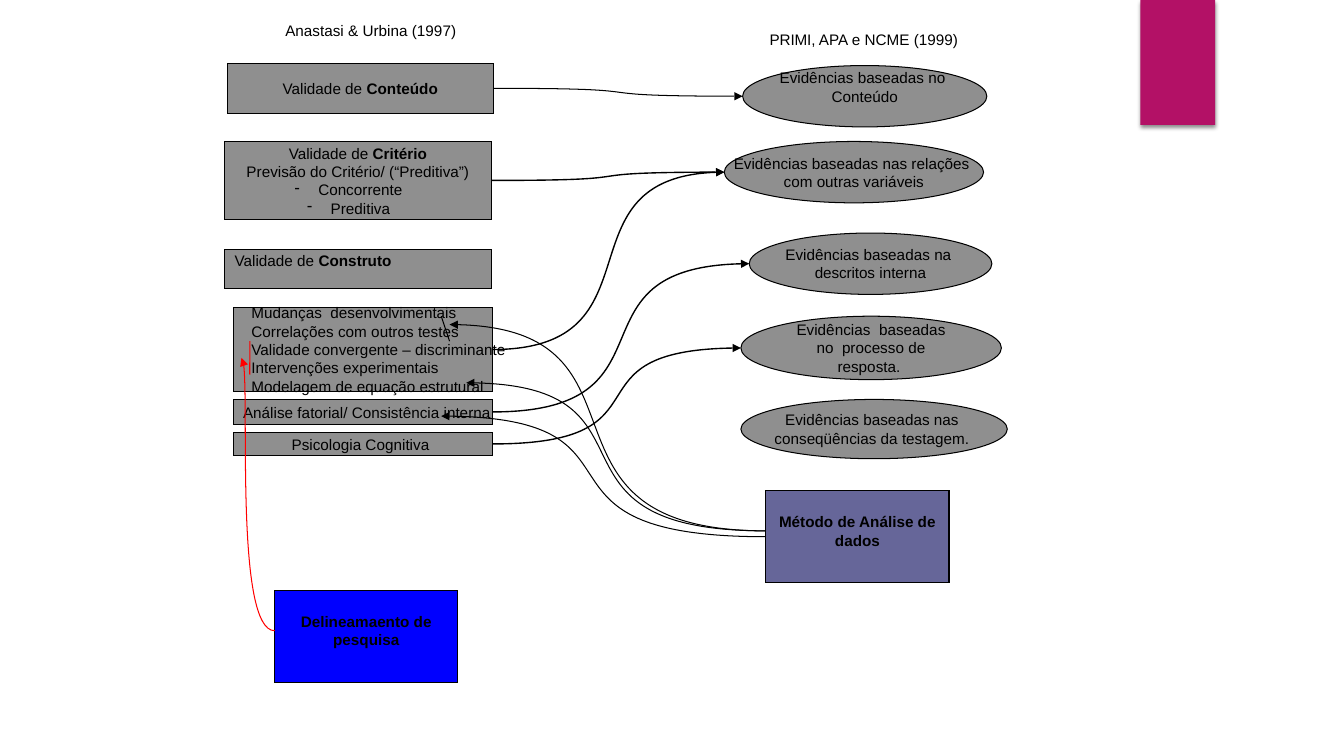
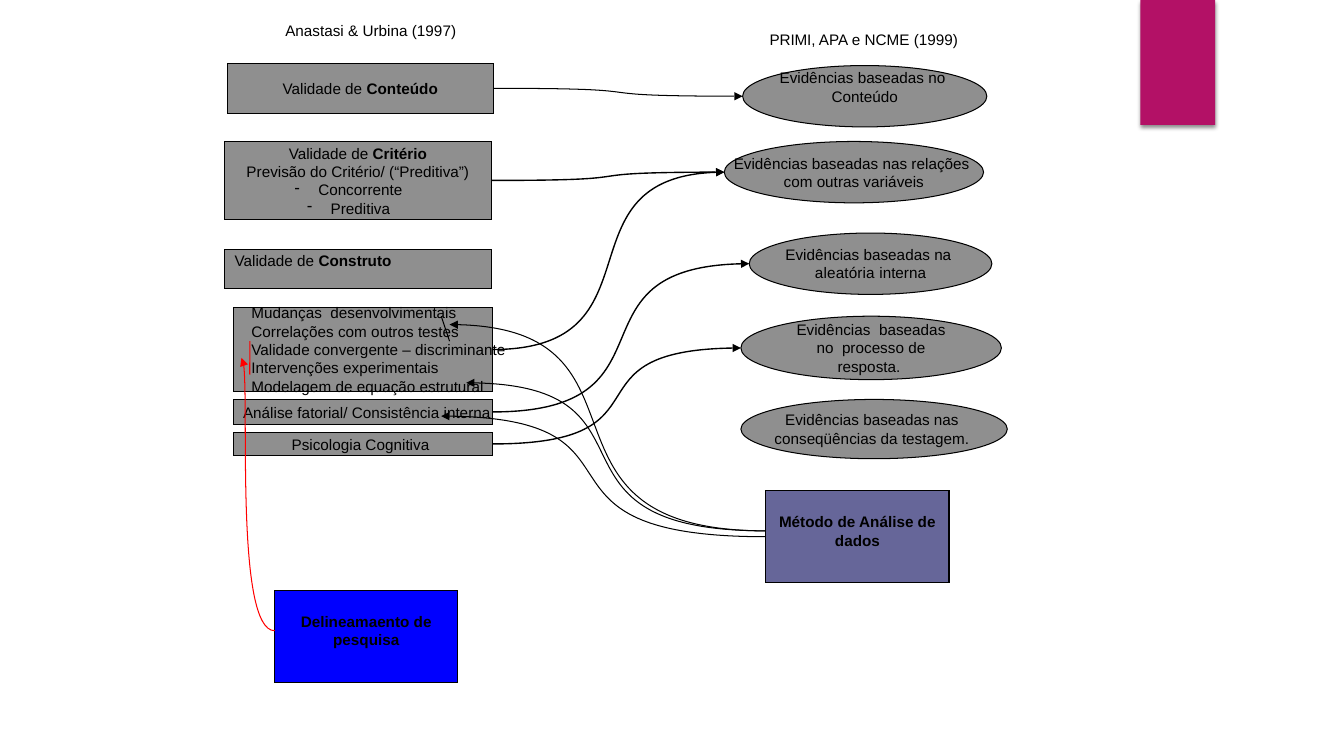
descritos: descritos -> aleatória (845, 274)
